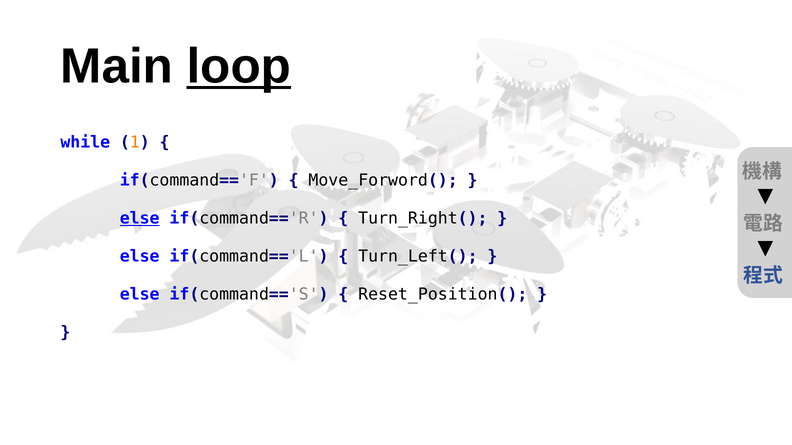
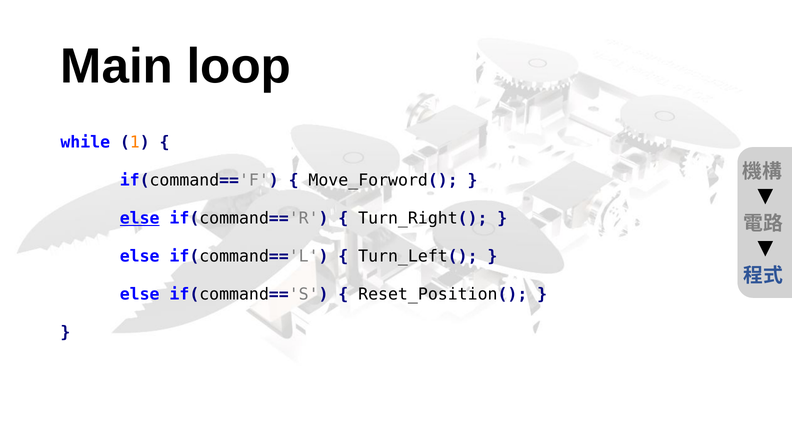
loop underline: present -> none (239, 66)
